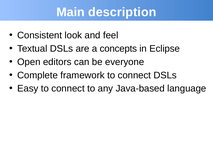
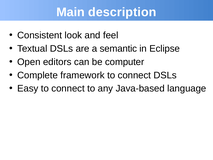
concepts: concepts -> semantic (118, 49)
everyone: everyone -> computer (125, 62)
